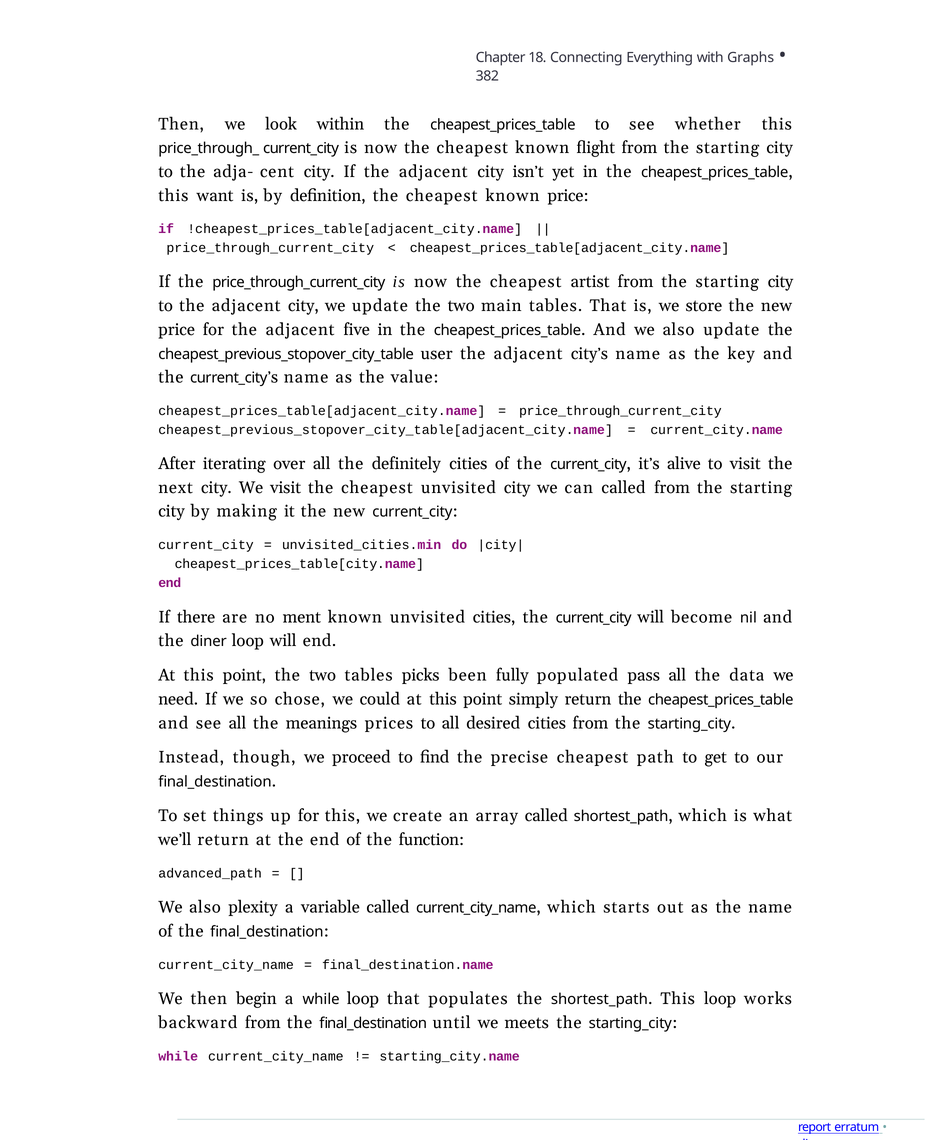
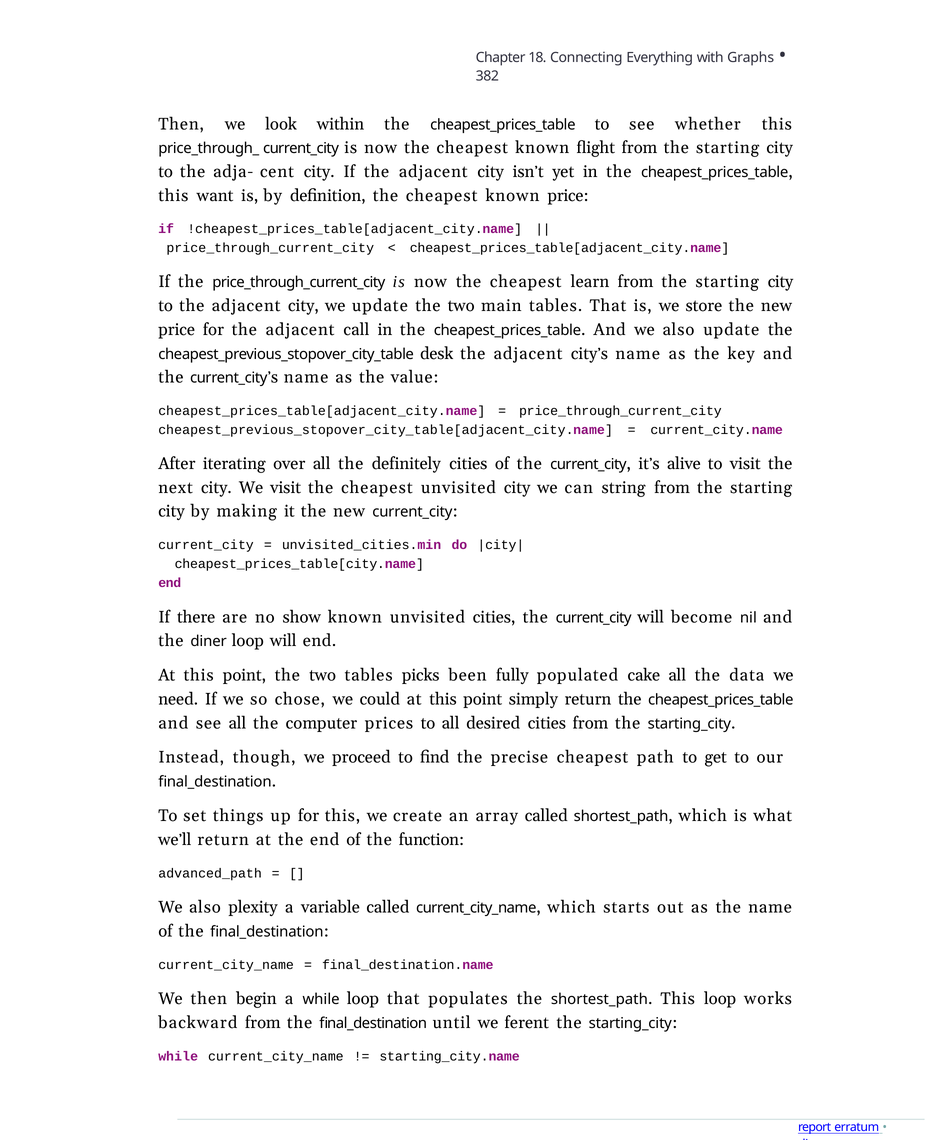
artist: artist -> learn (590, 282)
five: five -> call (356, 330)
user: user -> desk (437, 353)
can called: called -> string (624, 488)
ment: ment -> show (302, 617)
pass: pass -> cake (644, 675)
meanings: meanings -> computer (321, 723)
meets: meets -> ferent (527, 1023)
